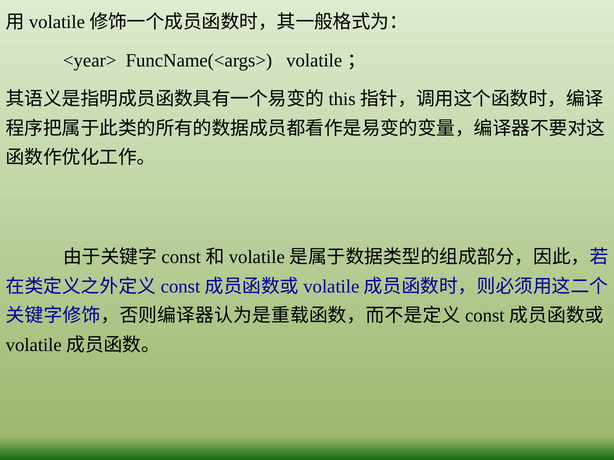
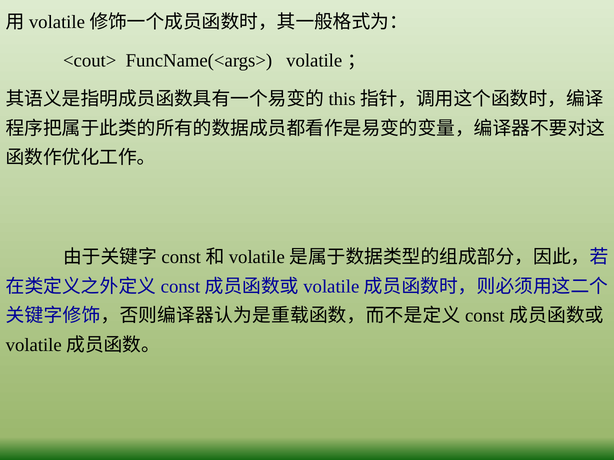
<year>: <year> -> <cout> (90, 61)
